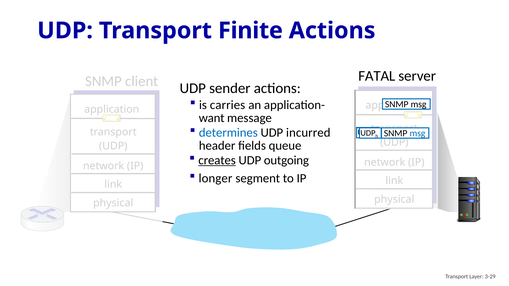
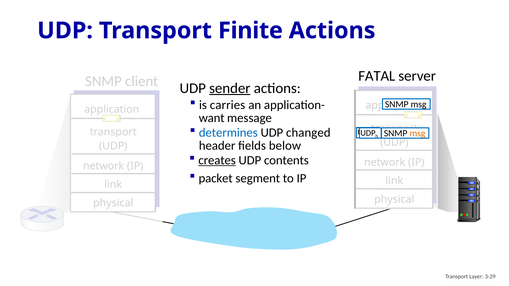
sender underline: none -> present (230, 88)
incurred: incurred -> changed (308, 133)
msg colour: blue -> orange (417, 134)
queue: queue -> below (285, 146)
outgoing: outgoing -> contents (286, 160)
longer: longer -> packet (216, 178)
